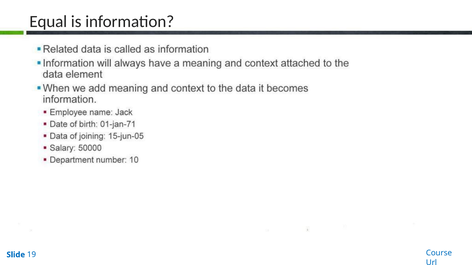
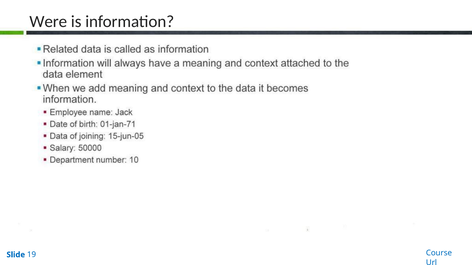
Equal: Equal -> Were (48, 22)
